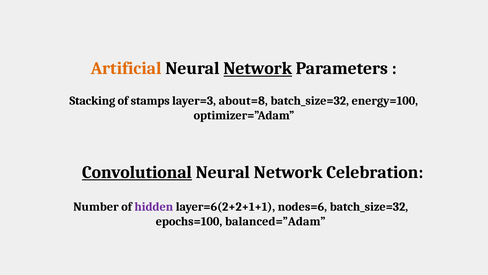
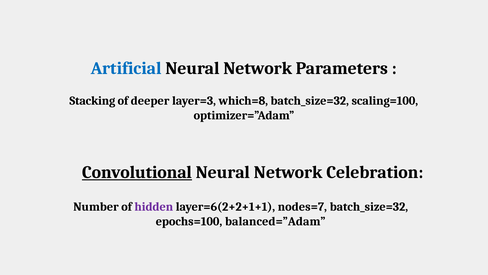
Artificial colour: orange -> blue (126, 68)
Network underline: present -> none (258, 68)
stamps: stamps -> deeper (150, 100)
about=8: about=8 -> which=8 (243, 100)
energy=100: energy=100 -> scaling=100 (385, 100)
nodes=6: nodes=6 -> nodes=7 (302, 206)
